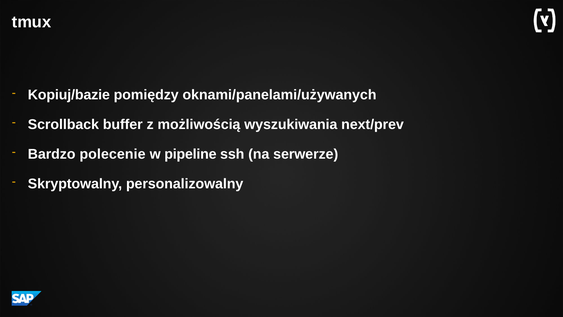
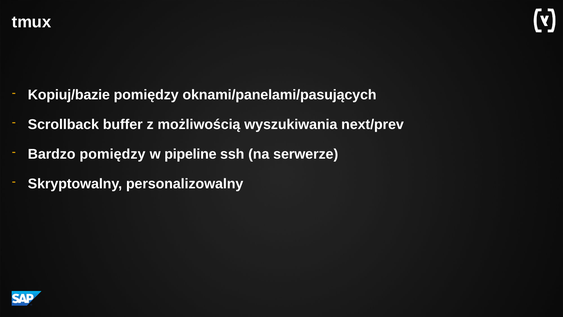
oknami/panelami/używanych: oknami/panelami/używanych -> oknami/panelami/pasujących (280, 95)
Bardzo polecenie: polecenie -> pomiędzy (113, 154)
